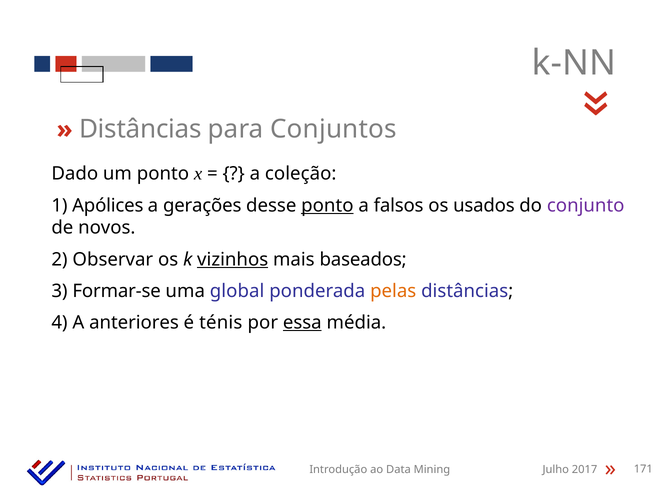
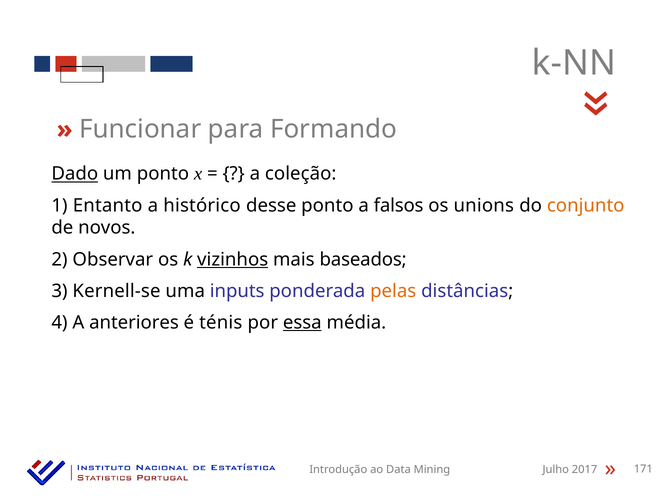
Distâncias: Distâncias -> Funcionar (140, 130)
Conjuntos: Conjuntos -> Formando (334, 130)
Dado underline: none -> present (75, 174)
Apólices: Apólices -> Entanto (108, 206)
gerações: gerações -> histórico (202, 206)
ponto underline: present -> none (327, 206)
usados: usados -> unions (484, 206)
conjunto colour: purple -> orange (586, 206)
Formar-se: Formar-se -> Kernell-se (117, 291)
global: global -> inputs (237, 291)
